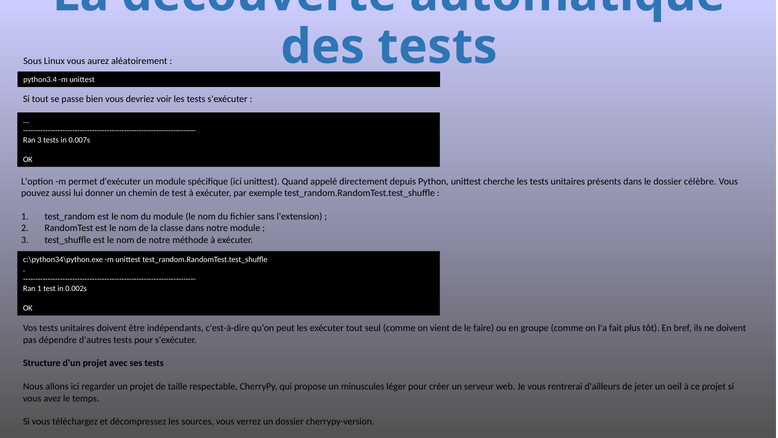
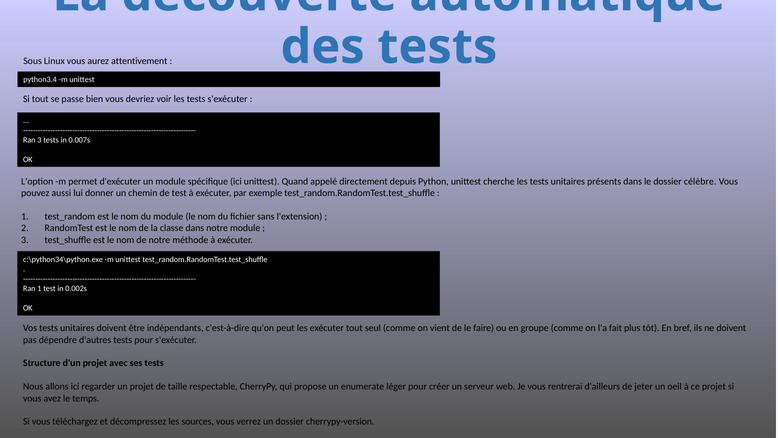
aléatoirement: aléatoirement -> attentivement (139, 61)
minuscules: minuscules -> enumerate (363, 386)
